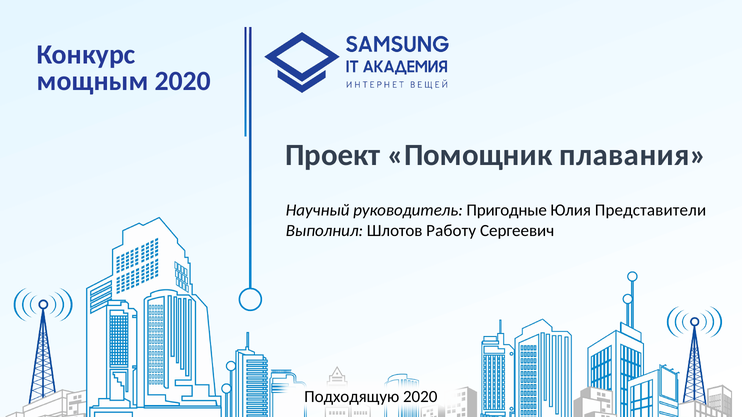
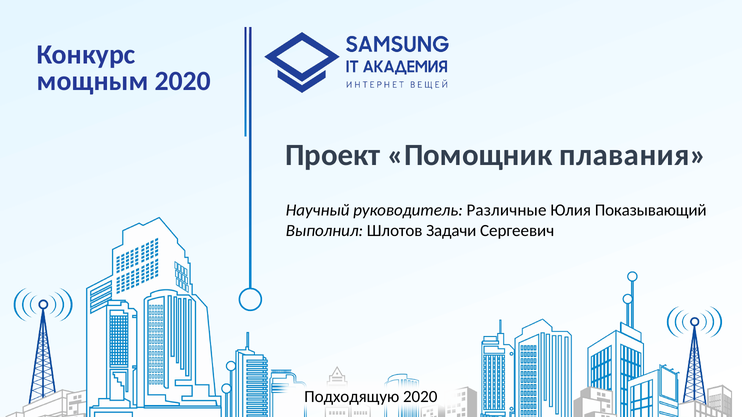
Пригодные: Пригодные -> Различные (507, 210)
Представители: Представители -> Показывающий (651, 210)
Работу: Работу -> Задачи (451, 231)
